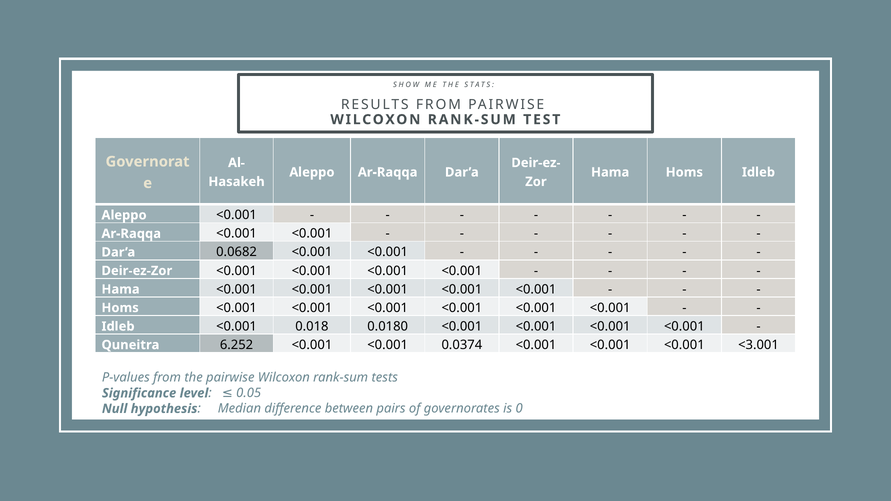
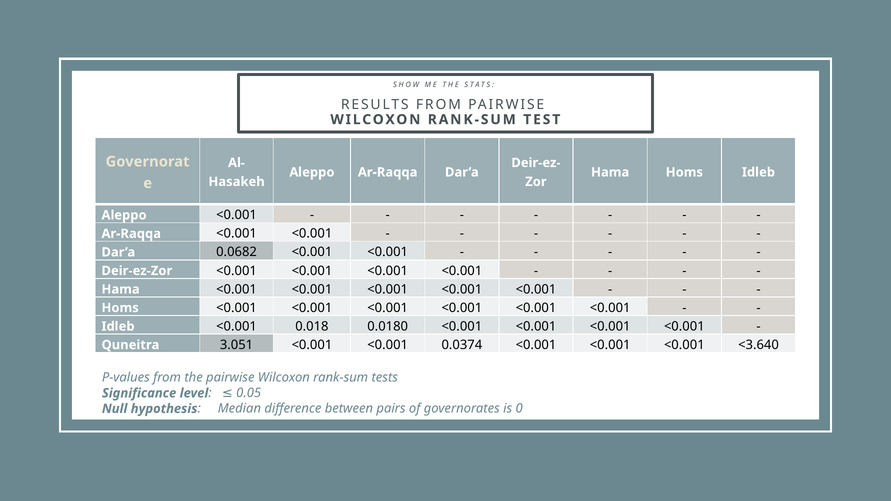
6.252: 6.252 -> 3.051 (237, 345)
<3.001: <3.001 -> <3.640 (759, 345)
